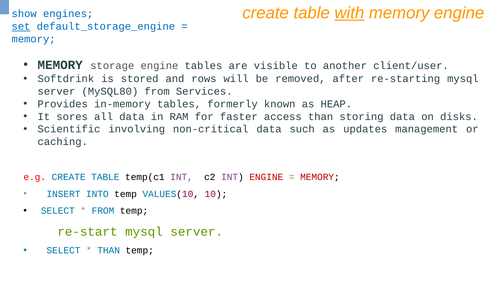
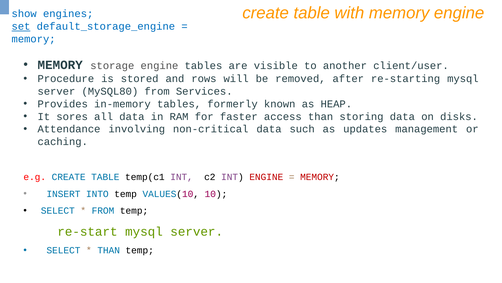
with underline: present -> none (349, 13)
Softdrink: Softdrink -> Procedure (66, 79)
Scientific: Scientific -> Attendance (69, 129)
